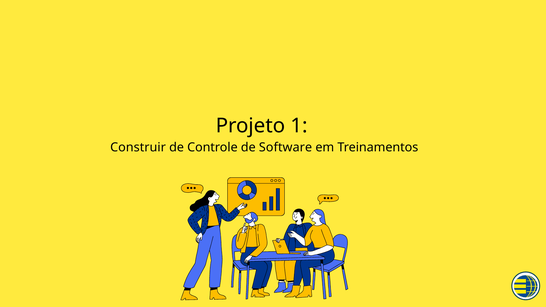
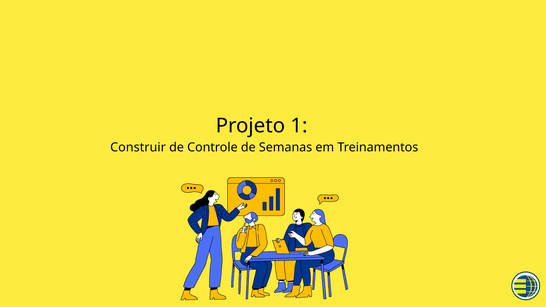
Software: Software -> Semanas (286, 147)
